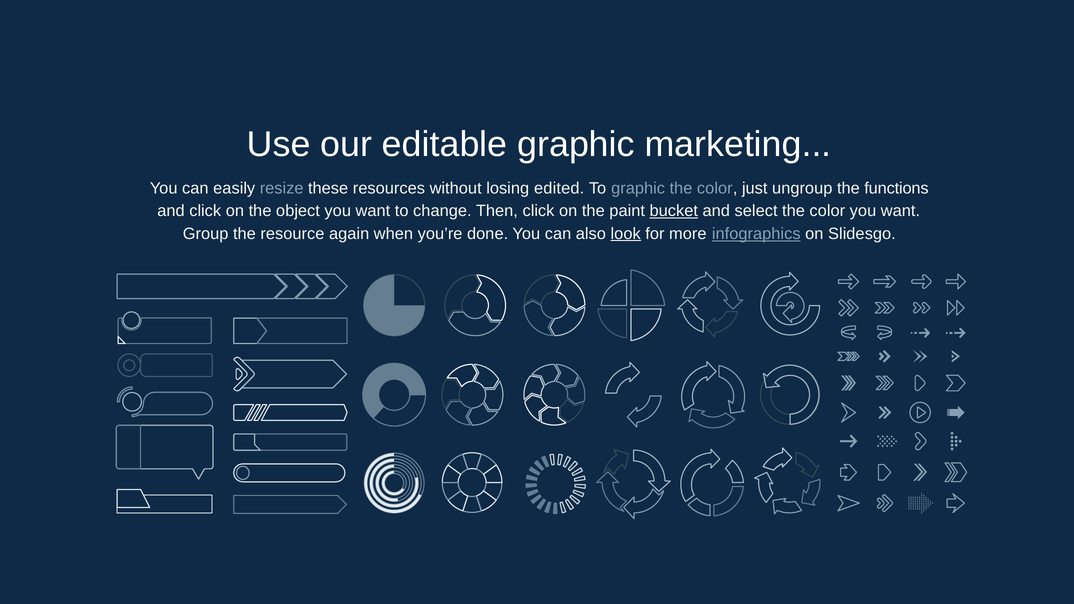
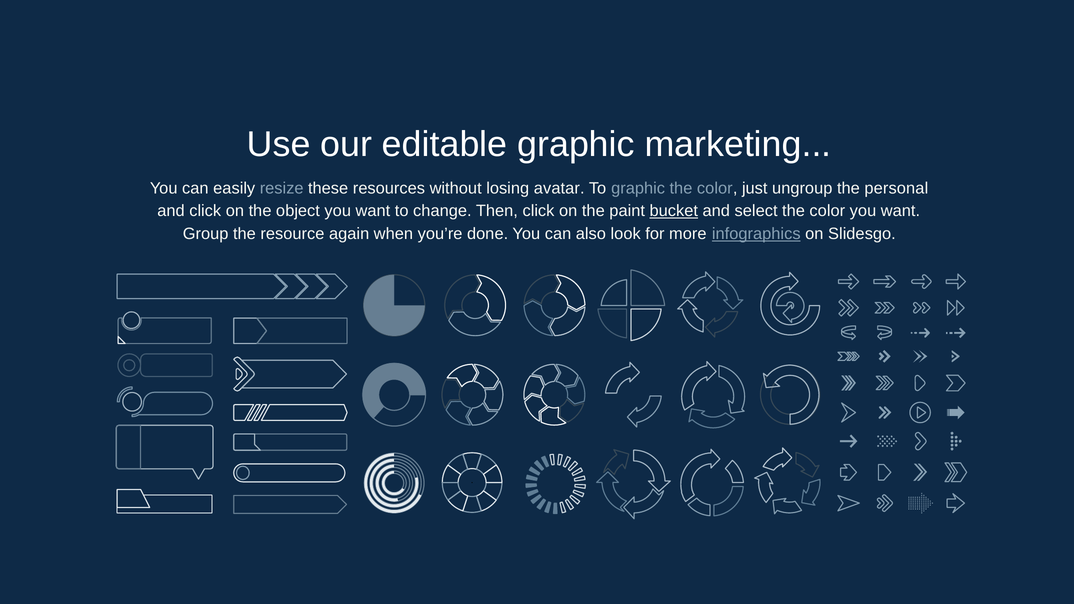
edited: edited -> avatar (559, 188)
functions: functions -> personal (896, 188)
look underline: present -> none (626, 234)
